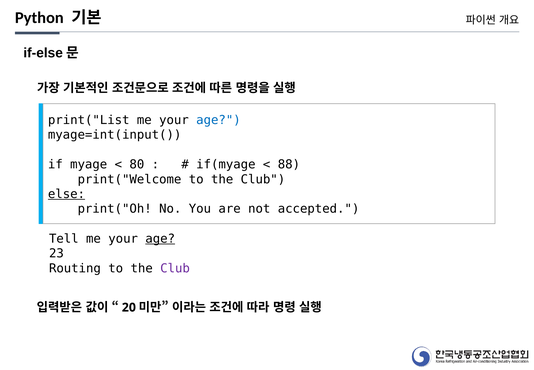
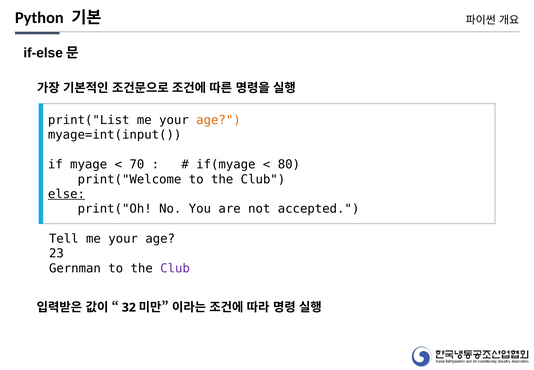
age colour: blue -> orange (218, 120)
80: 80 -> 70 (137, 164)
88: 88 -> 80 (289, 164)
age underline: present -> none (160, 238)
Routing: Routing -> Gernman (75, 268)
20: 20 -> 32 (129, 307)
